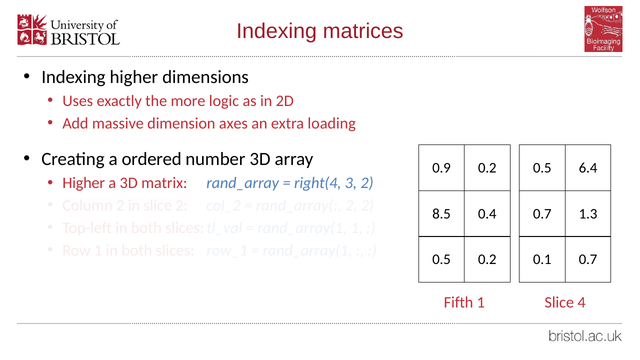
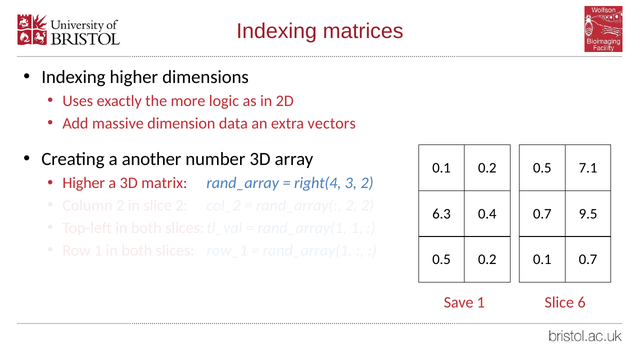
axes: axes -> data (233, 123)
loading: loading -> vectors (332, 123)
ordered: ordered -> another (152, 159)
0.9: 0.9 -> 0.1 (442, 168)
6.4: 6.4 -> 7.1 (588, 168)
8.5: 8.5 -> 6.3 (442, 214)
1.3: 1.3 -> 9.5 (588, 214)
Fifth: Fifth -> Save (459, 303)
4: 4 -> 6 (582, 303)
